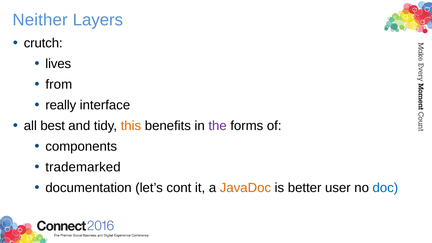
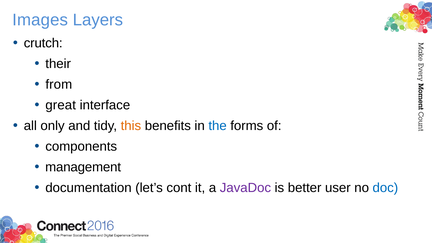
Neither: Neither -> Images (40, 20)
lives: lives -> their (58, 64)
really: really -> great (61, 105)
best: best -> only (53, 126)
the colour: purple -> blue (218, 126)
trademarked: trademarked -> management (83, 167)
JavaDoc colour: orange -> purple (245, 188)
